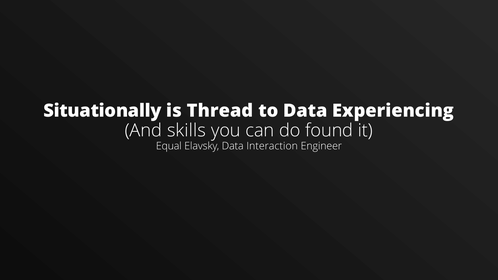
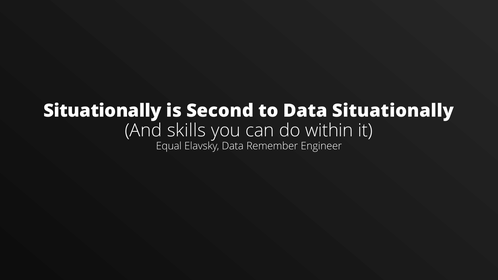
Thread: Thread -> Second (220, 111)
Data Experiencing: Experiencing -> Situationally (393, 111)
found: found -> within (329, 131)
Interaction: Interaction -> Remember (272, 146)
